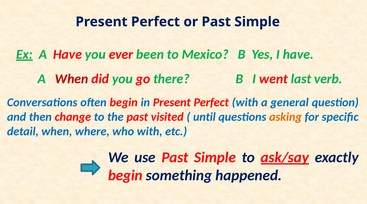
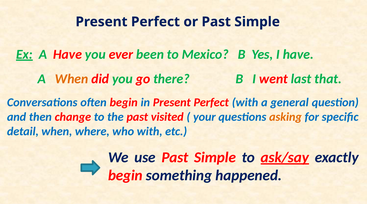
When colour: red -> orange (72, 79)
verb: verb -> that (328, 79)
until: until -> your (204, 117)
